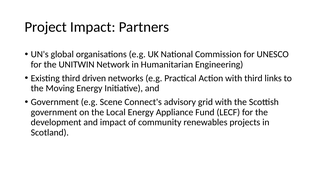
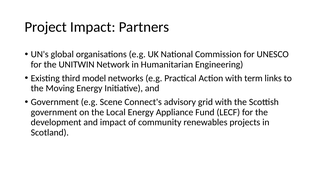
driven: driven -> model (94, 78)
with third: third -> term (253, 78)
